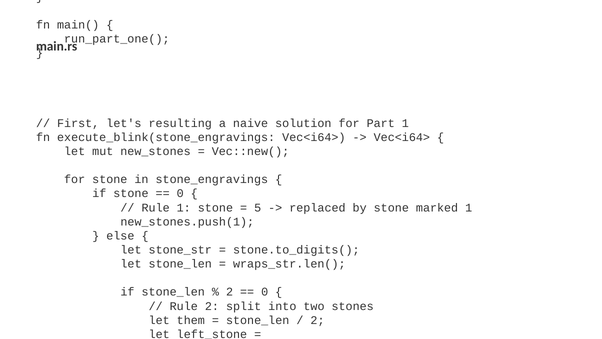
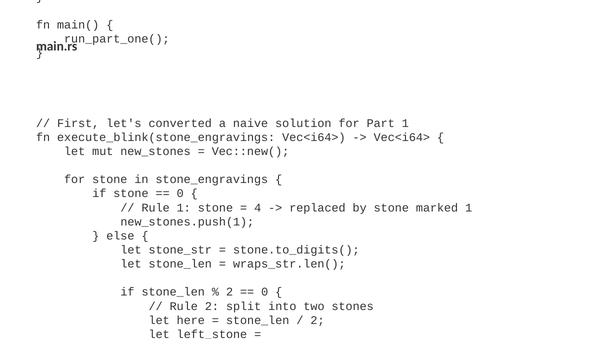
resulting: resulting -> converted (180, 123)
5: 5 -> 4 (258, 207)
them: them -> here (191, 320)
